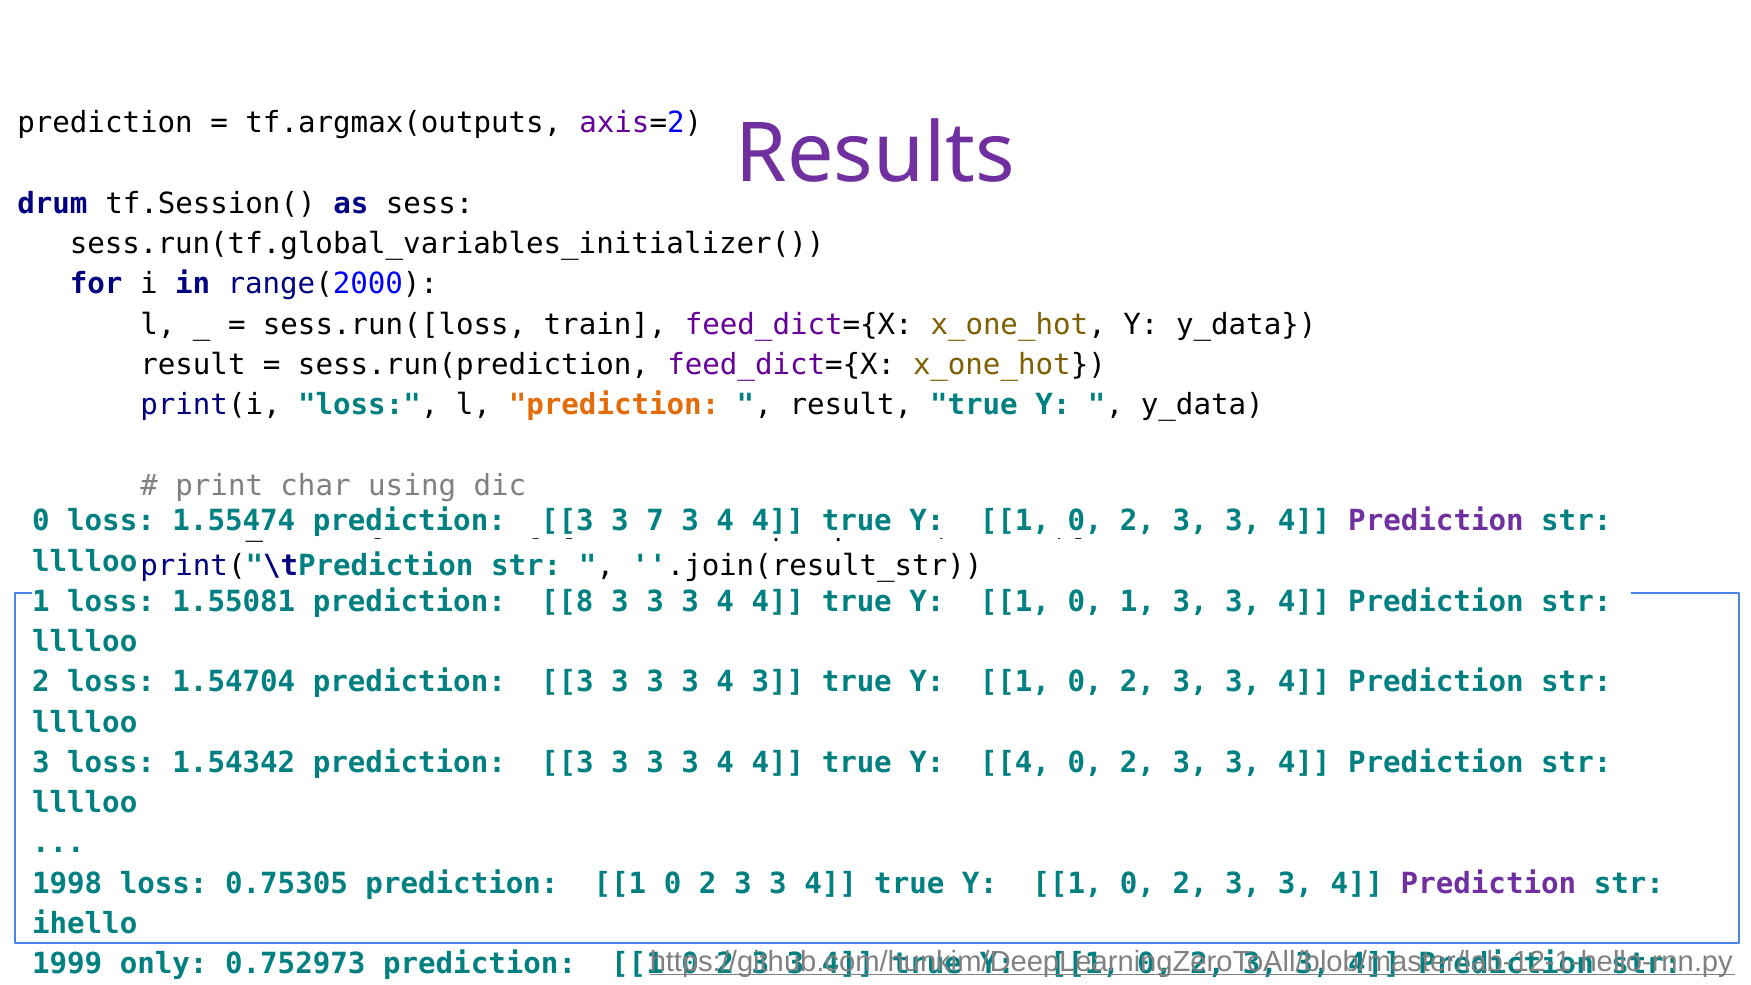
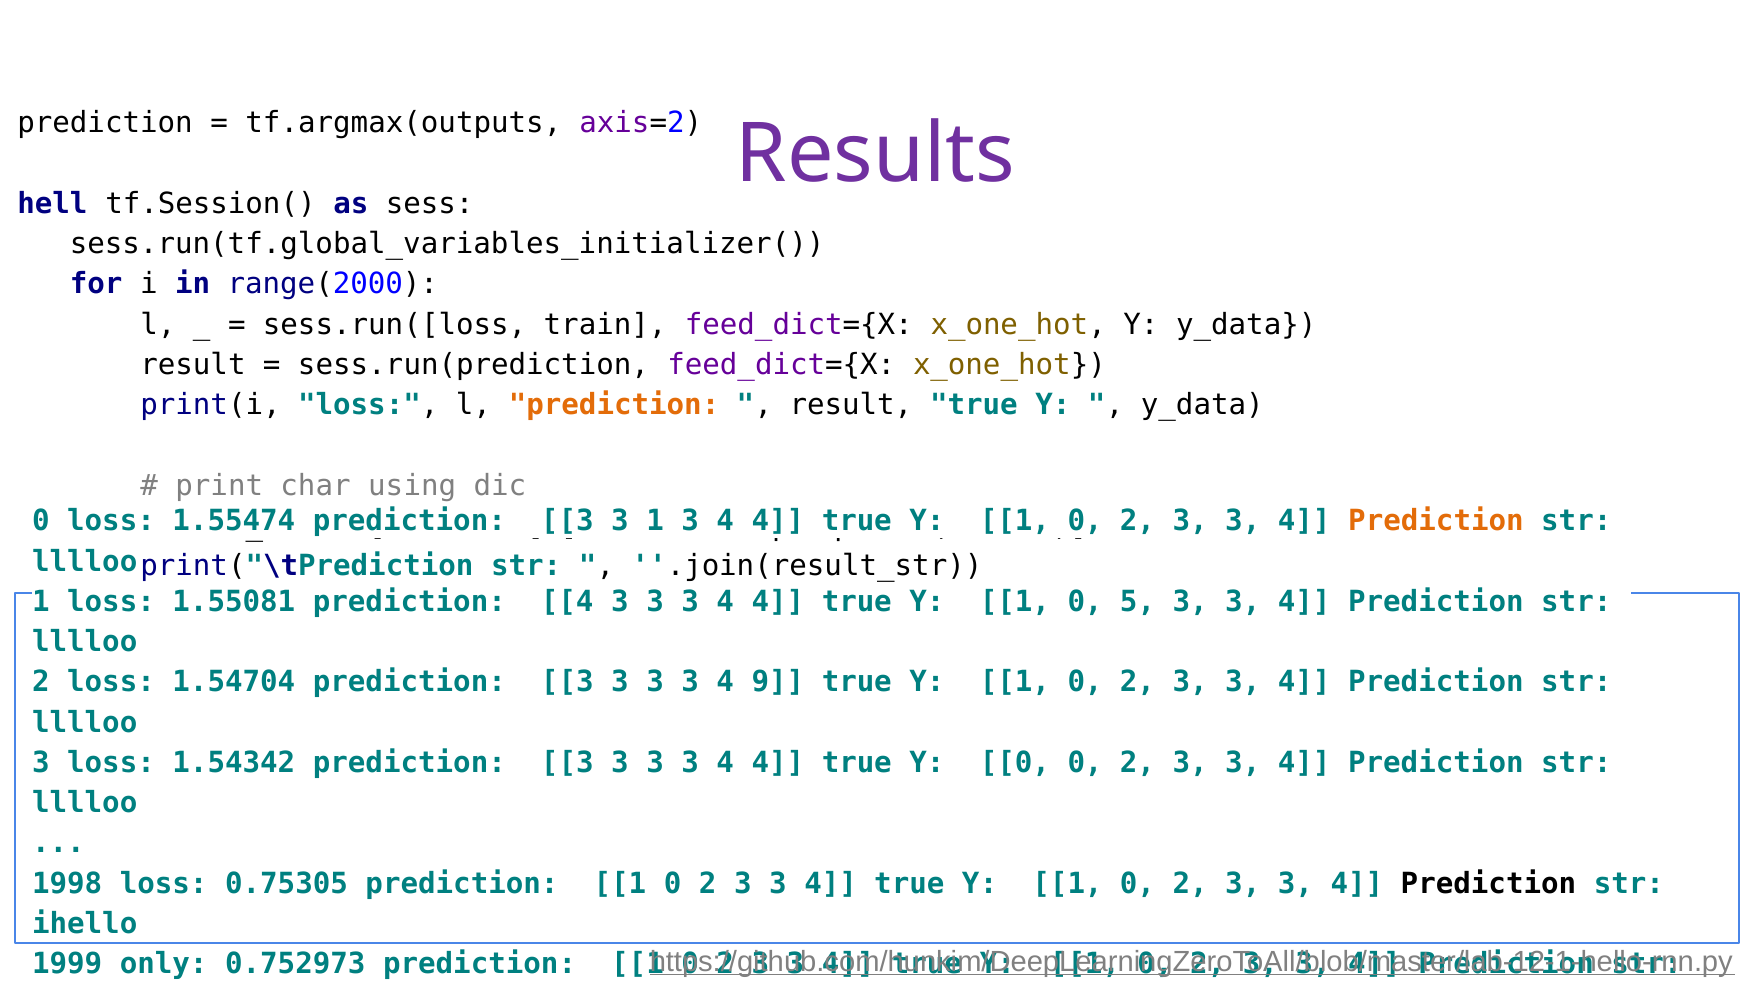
drum: drum -> hell (52, 204)
7: 7 -> 1 (655, 521)
Prediction colour: purple -> orange (1436, 521)
prediction 8: 8 -> 4 (567, 602)
0 1: 1 -> 5 (1138, 602)
4 3: 3 -> 9 (778, 682)
Y 4: 4 -> 0 (1015, 763)
Prediction colour: purple -> black (1488, 883)
